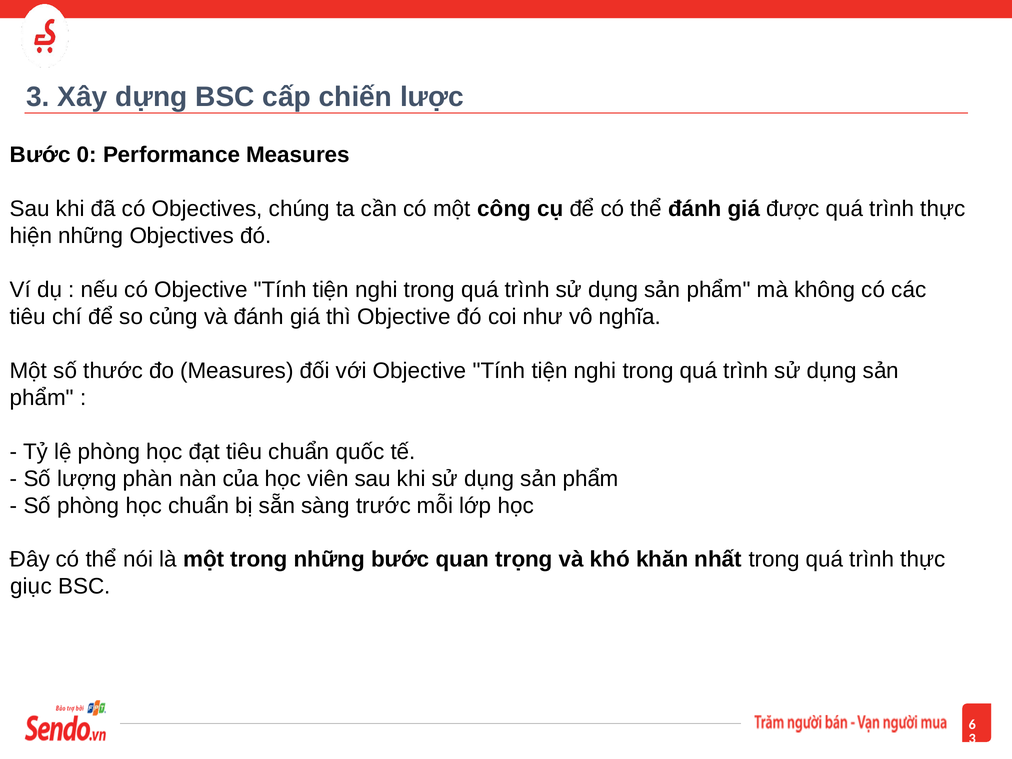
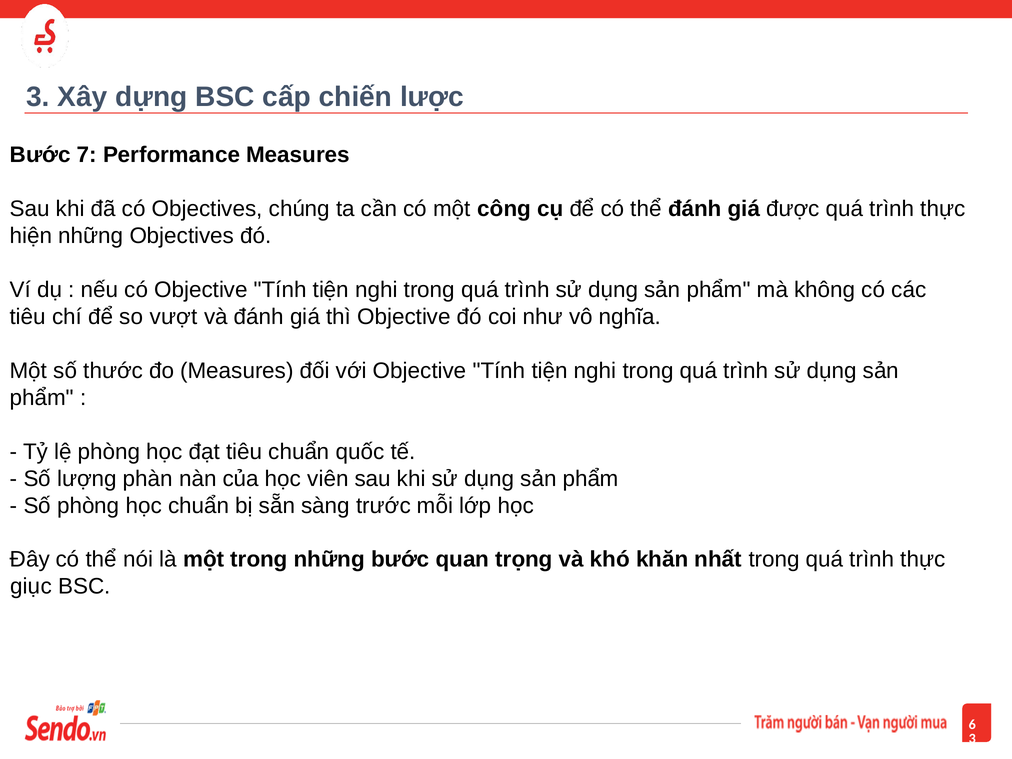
0: 0 -> 7 (87, 155)
củng: củng -> vượt (173, 317)
